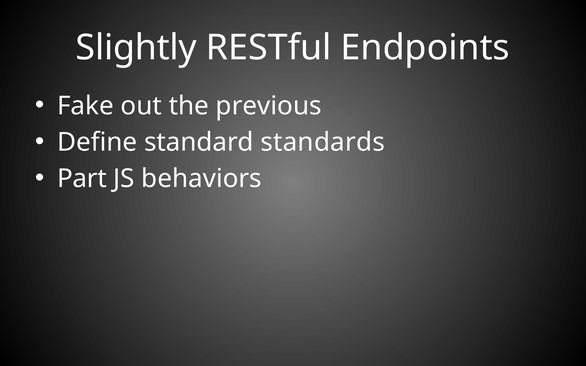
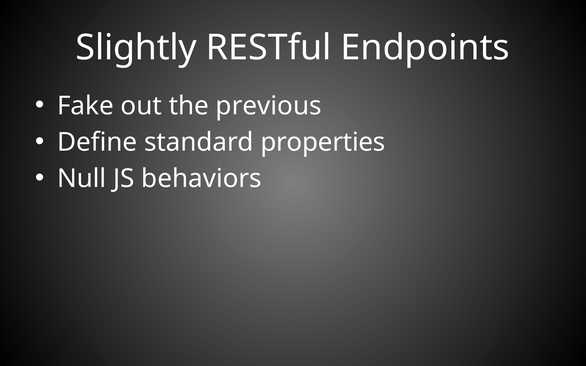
standards: standards -> properties (323, 142)
Part: Part -> Null (82, 179)
